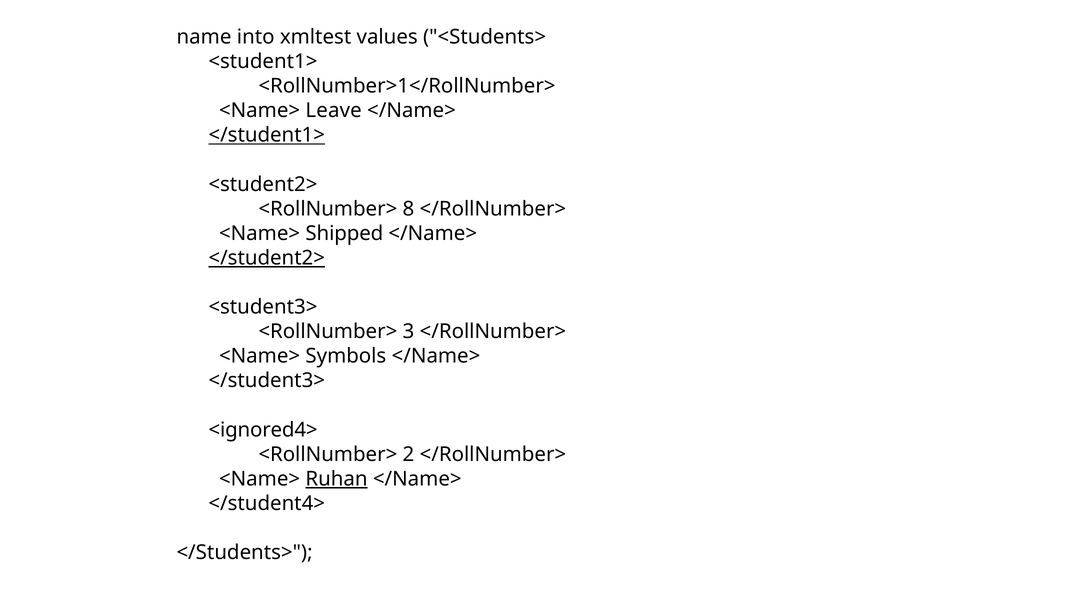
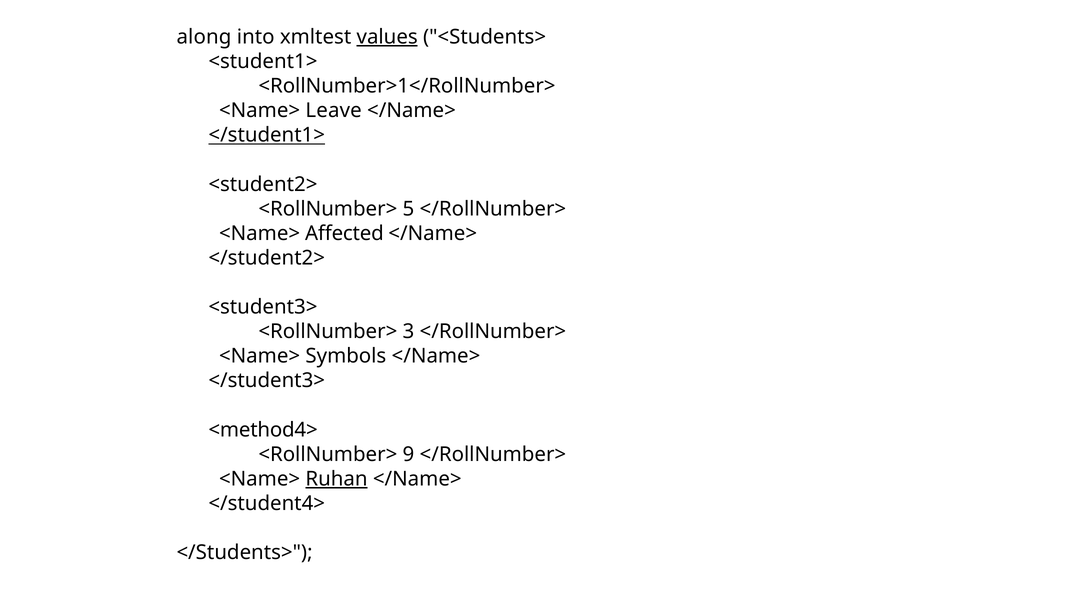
name: name -> along (204, 37)
values underline: none -> present (387, 37)
8: 8 -> 5 (408, 209)
Shipped: Shipped -> Affected (344, 233)
</student2> underline: present -> none (267, 258)
<ignored4>: <ignored4> -> <method4> (263, 430)
2: 2 -> 9 (408, 455)
